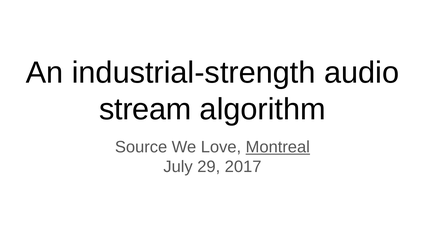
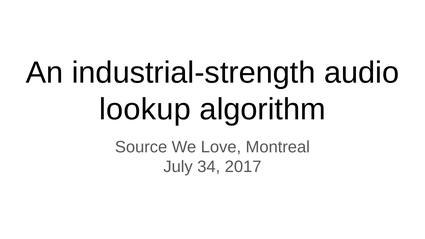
stream: stream -> lookup (145, 109)
Montreal underline: present -> none (278, 147)
29: 29 -> 34 (209, 167)
